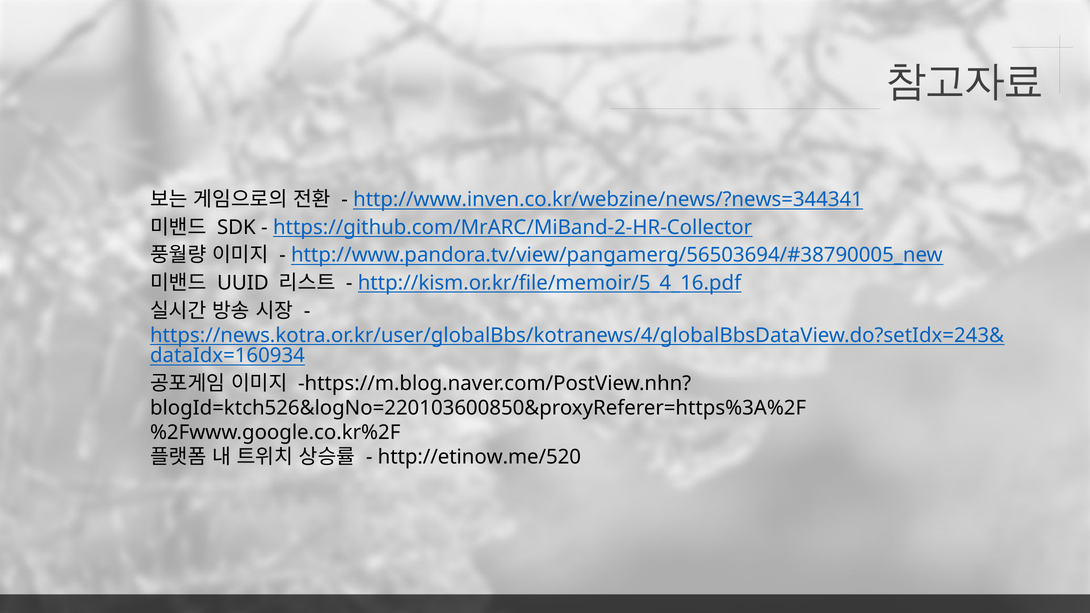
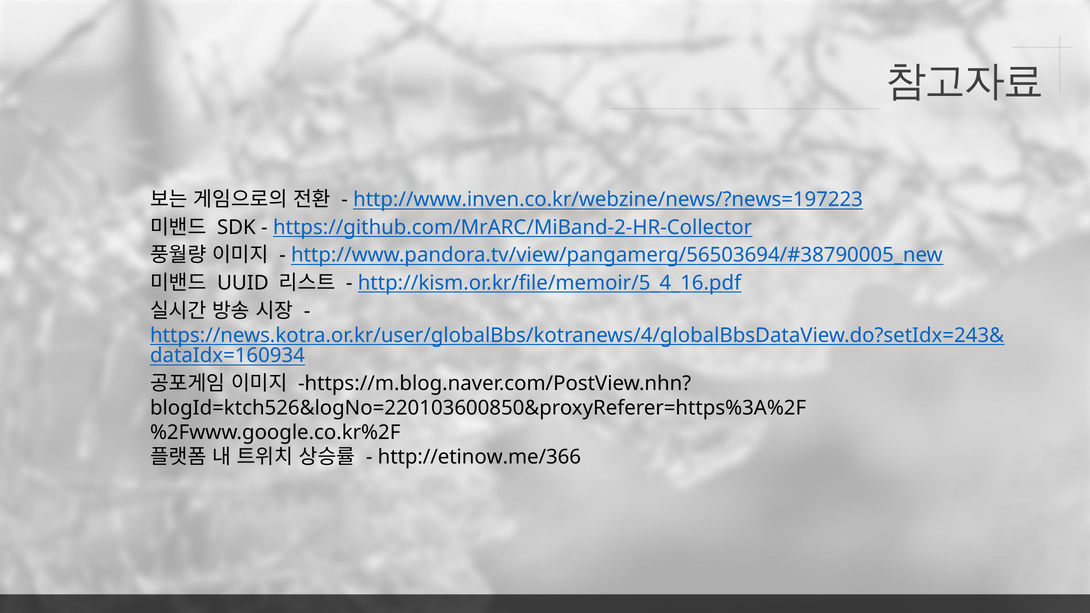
http://www.inven.co.kr/webzine/news/?news=344341: http://www.inven.co.kr/webzine/news/?news=344341 -> http://www.inven.co.kr/webzine/news/?news=197223 (608, 200)
http://etinow.me/520: http://etinow.me/520 -> http://etinow.me/366 (479, 457)
